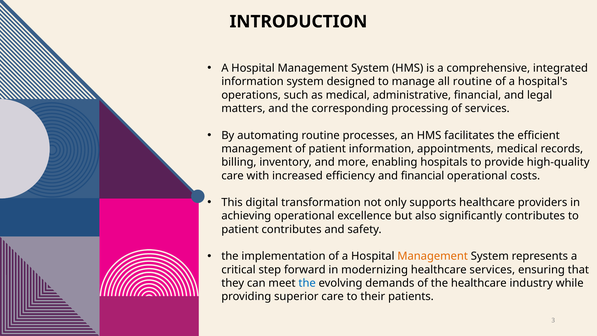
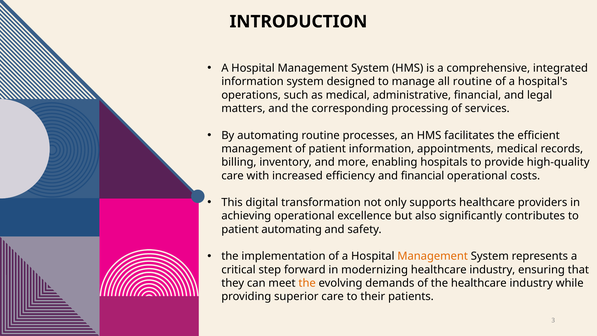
patient contributes: contributes -> automating (292, 229)
modernizing healthcare services: services -> industry (492, 270)
the colour: blue -> orange (307, 283)
